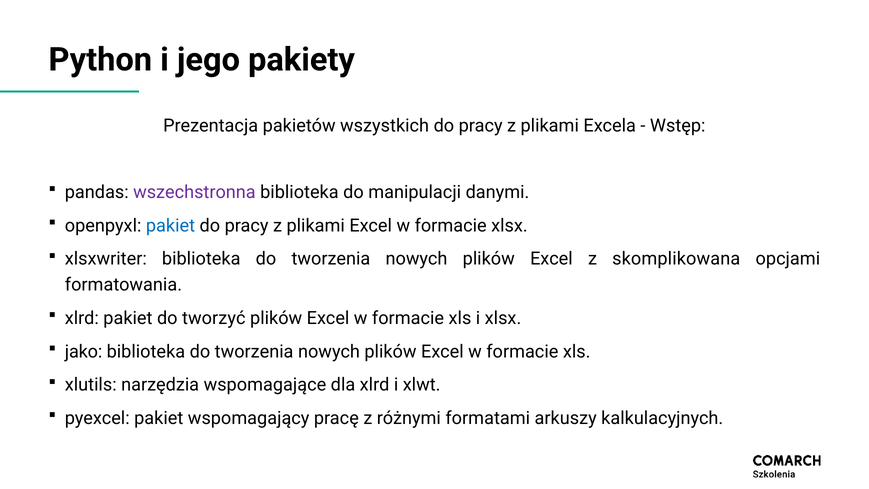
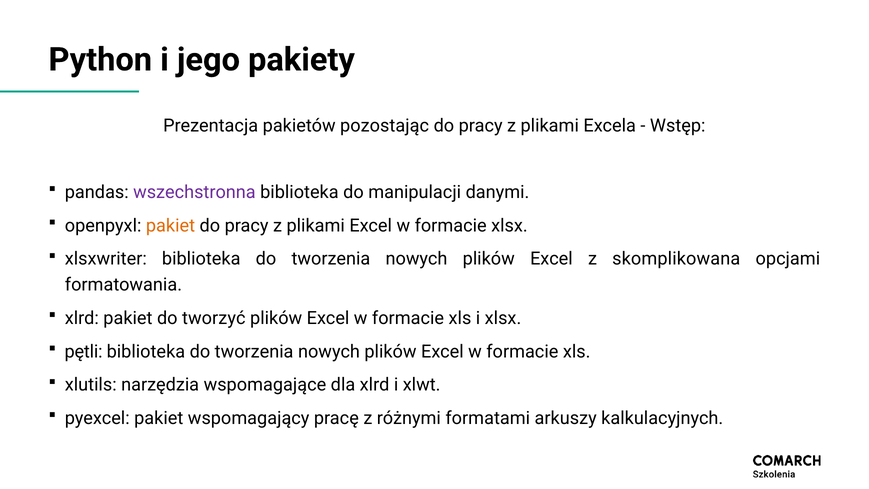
wszystkich: wszystkich -> pozostając (385, 126)
pakiet colour: blue -> orange (171, 225)
jako: jako -> pętli (84, 351)
